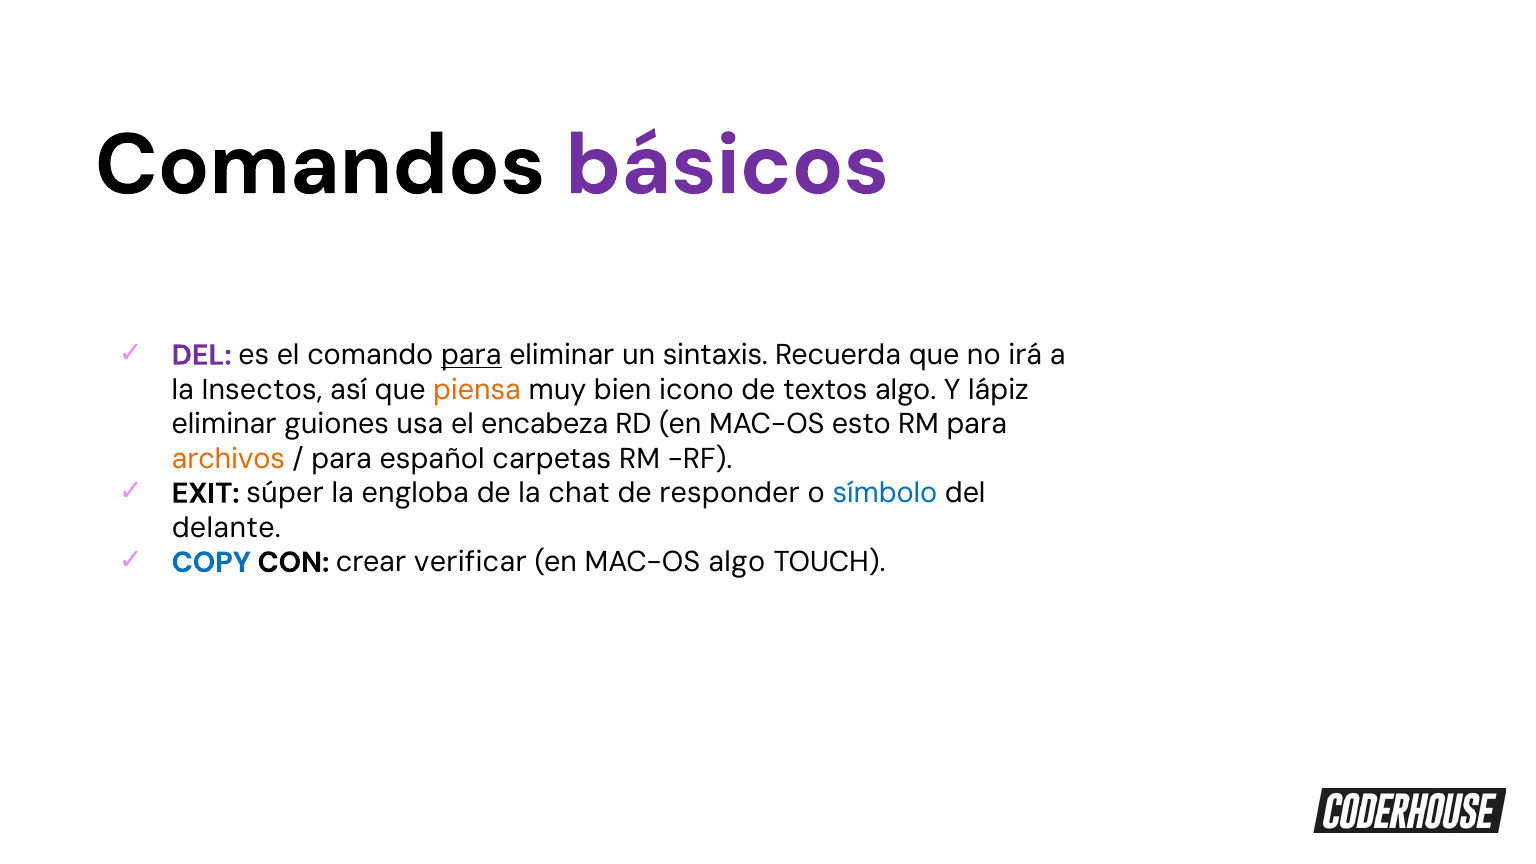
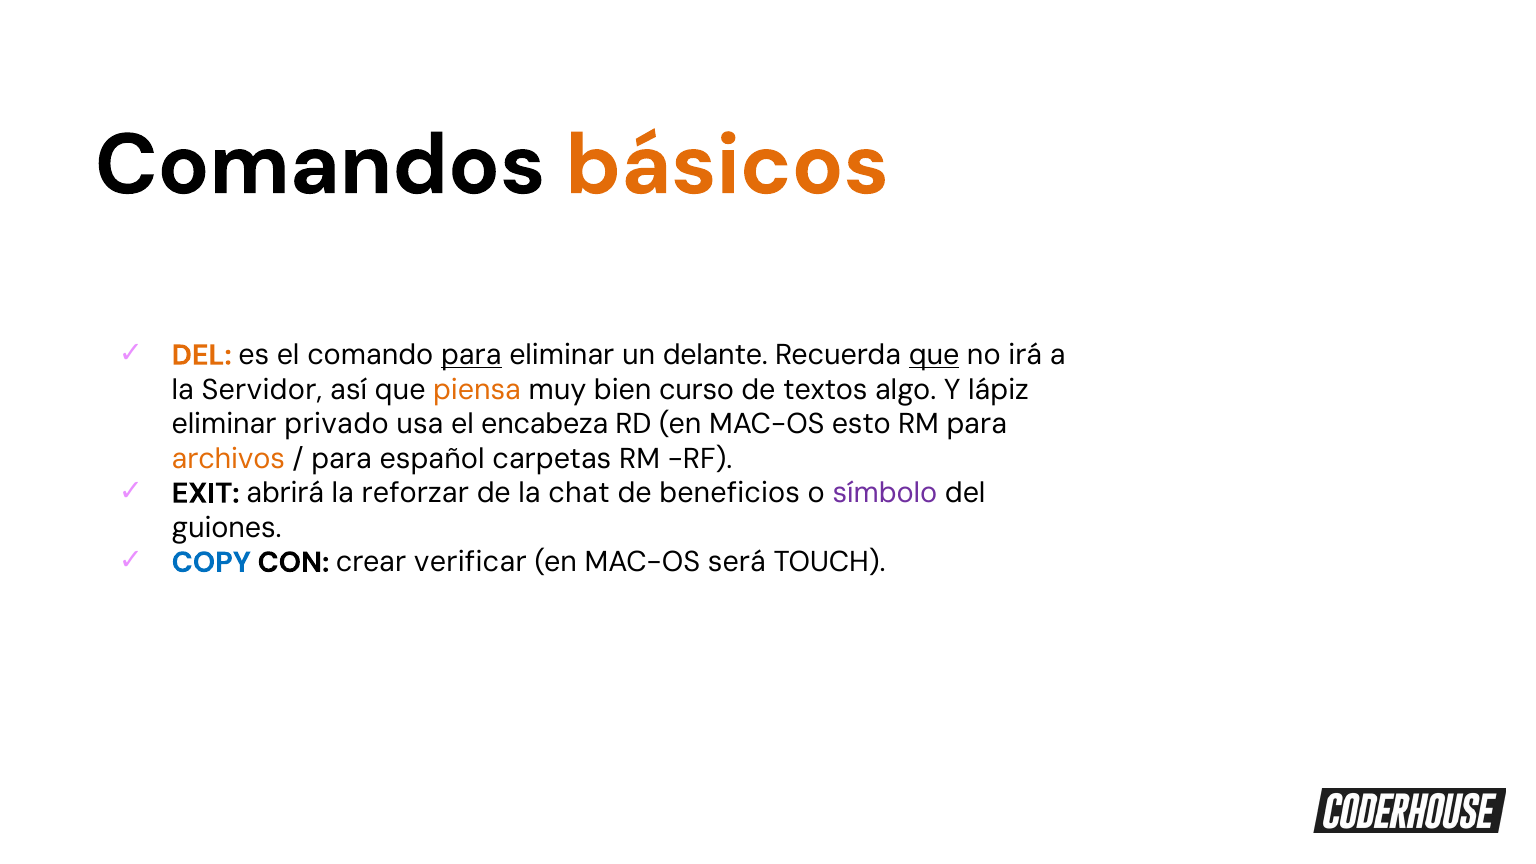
básicos colour: purple -> orange (727, 165)
DEL colour: purple -> orange (202, 355)
sintaxis: sintaxis -> delante (715, 355)
que underline: none -> present (934, 355)
Insectos: Insectos -> Servidor (262, 390)
icono: icono -> curso (697, 390)
guiones: guiones -> privado (337, 424)
súper: súper -> abrirá (285, 493)
engloba: engloba -> reforzar (415, 493)
responder: responder -> beneficios (730, 493)
símbolo colour: blue -> purple (885, 493)
delante: delante -> guiones (227, 528)
MAC-OS algo: algo -> será (737, 562)
